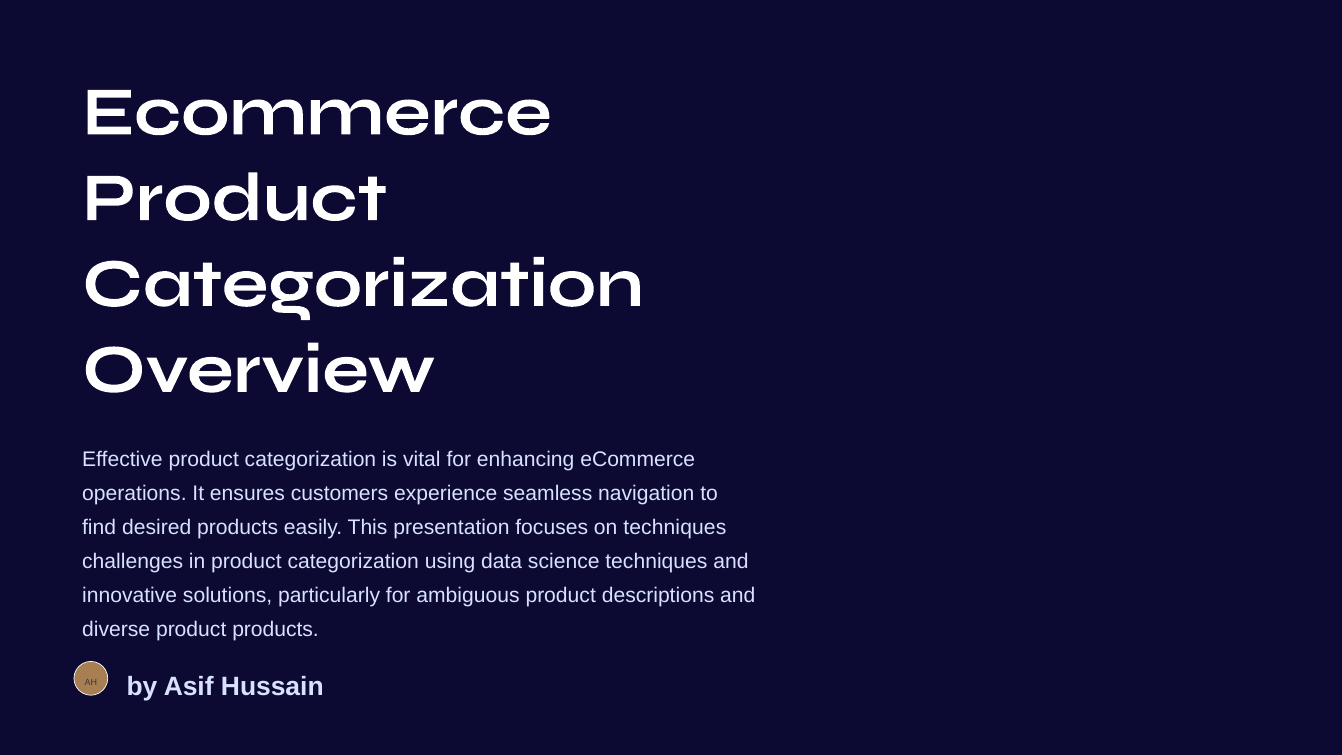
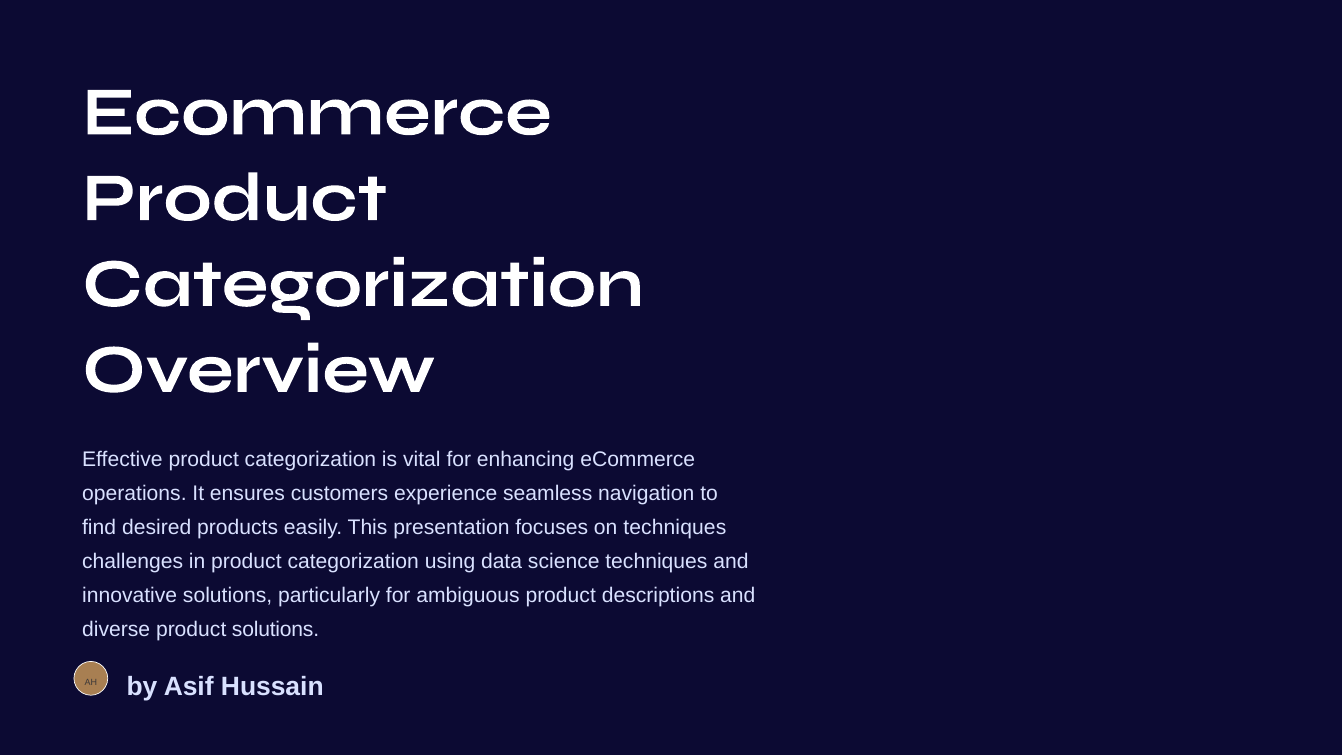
product products: products -> solutions (276, 629)
